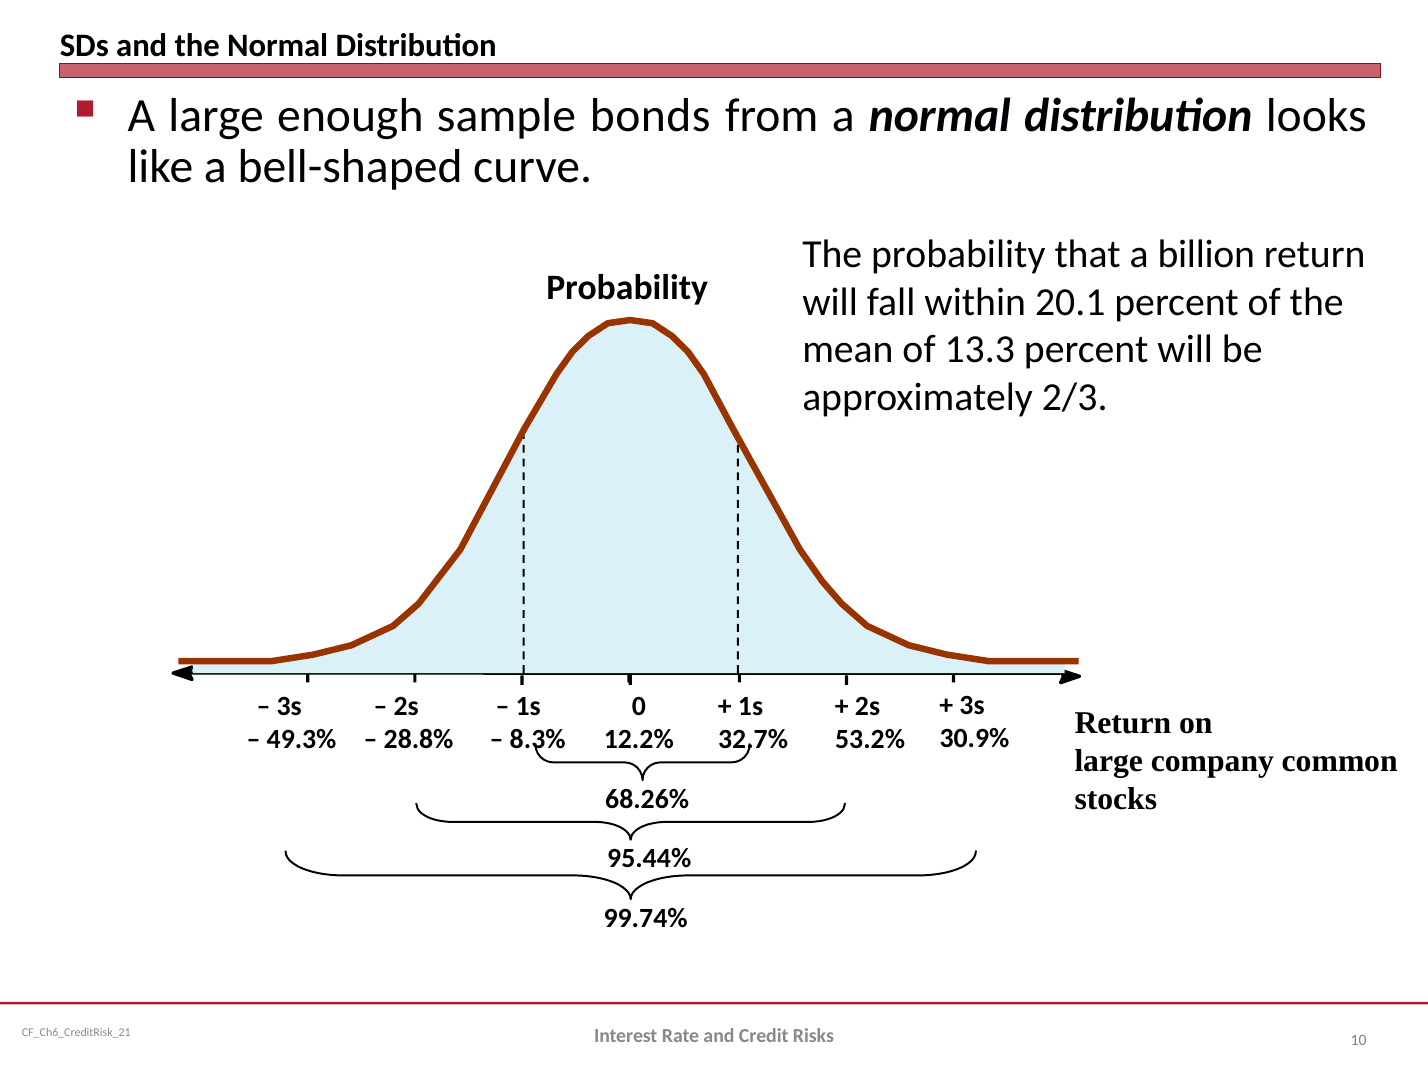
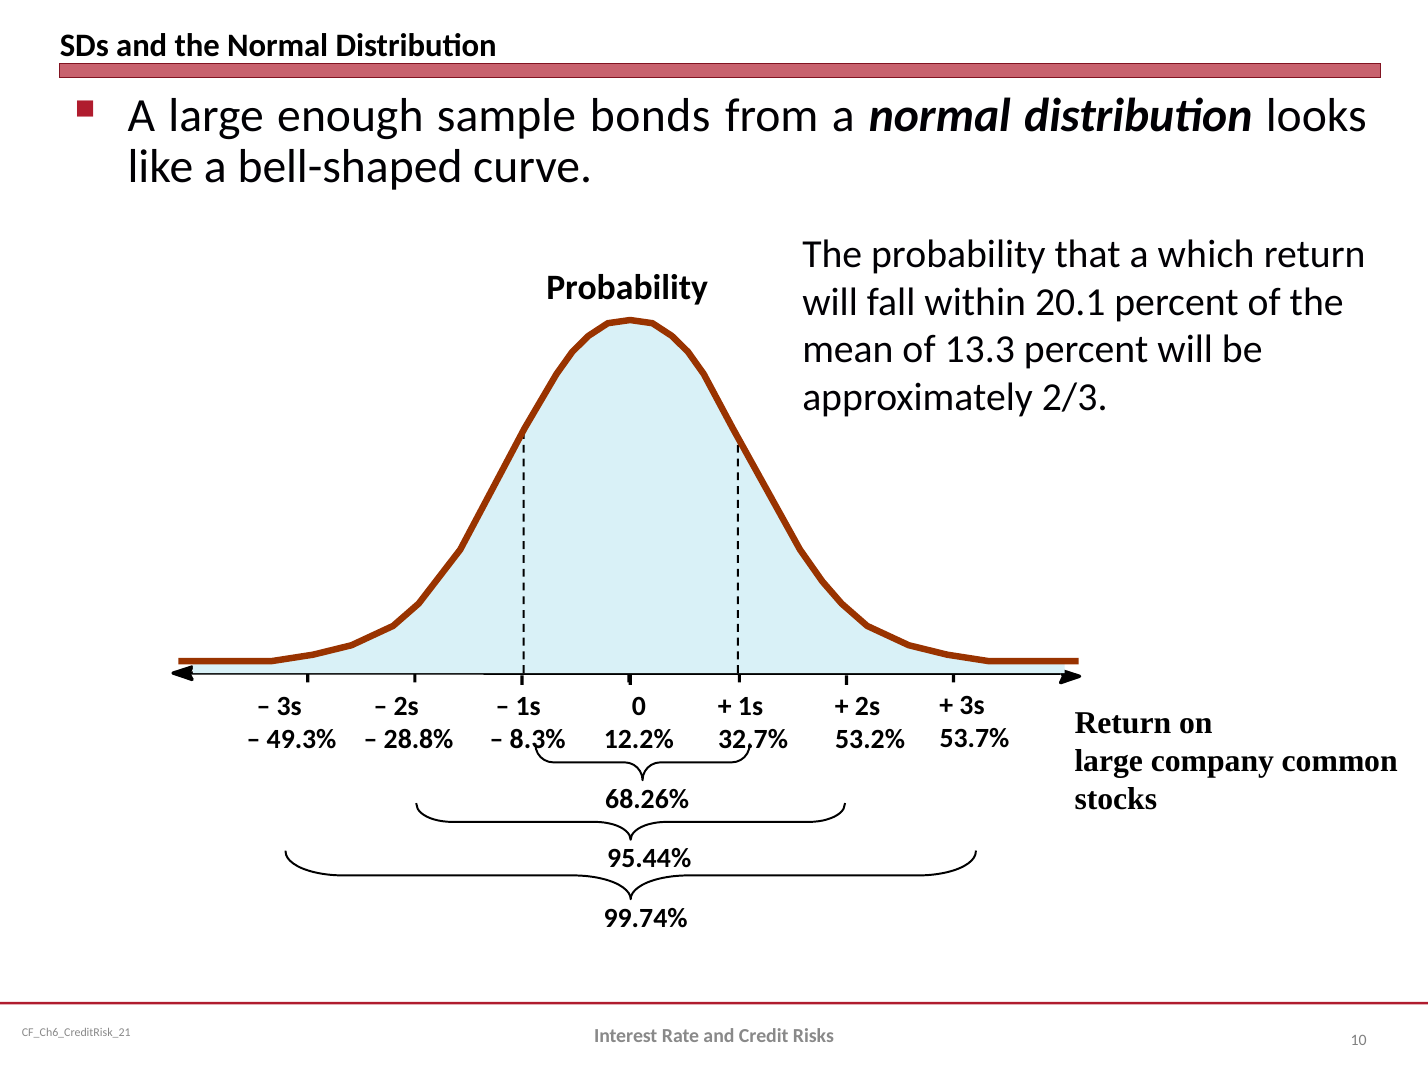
billion: billion -> which (1206, 254)
30.9%: 30.9% -> 53.7% (975, 739)
